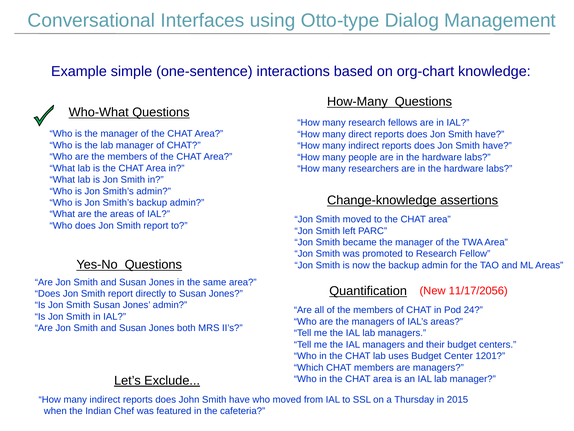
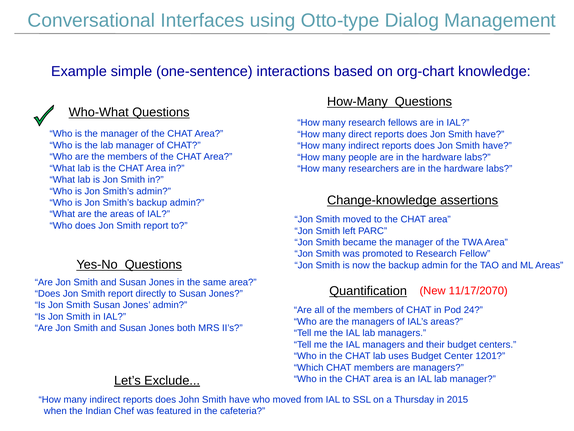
11/17/2056: 11/17/2056 -> 11/17/2070 (478, 291)
